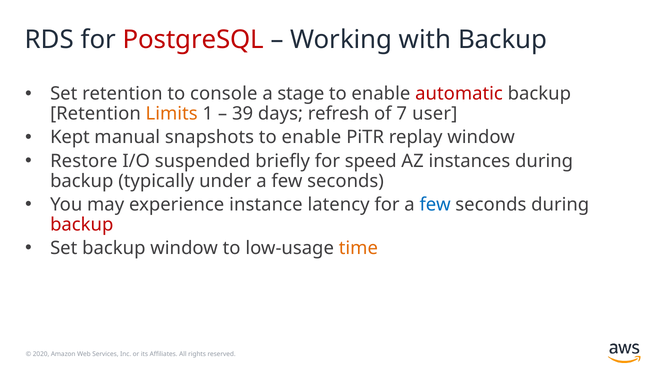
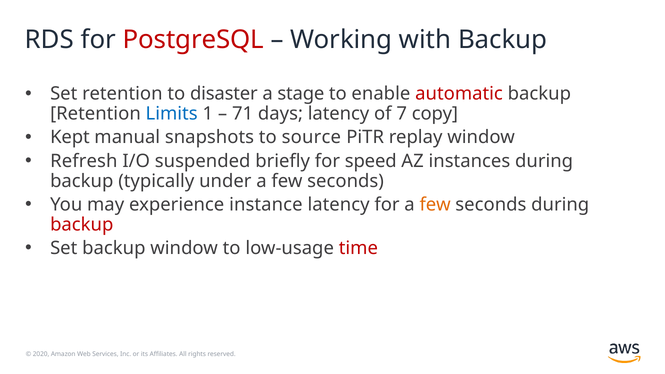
console: console -> disaster (224, 94)
Limits colour: orange -> blue (172, 114)
39: 39 -> 71 (243, 114)
days refresh: refresh -> latency (339, 114)
user: user -> copy (435, 114)
snapshots to enable: enable -> source (311, 137)
Restore: Restore -> Refresh (84, 161)
few colour: blue -> orange (435, 205)
time colour: orange -> red (358, 248)
